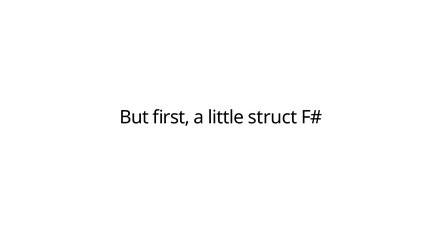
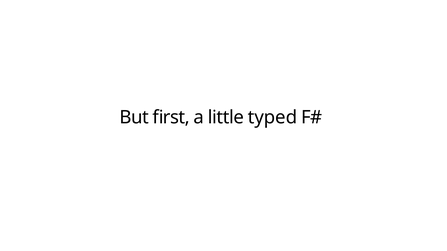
struct: struct -> typed (272, 118)
